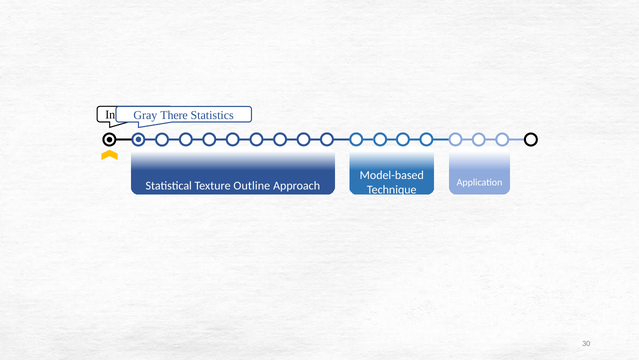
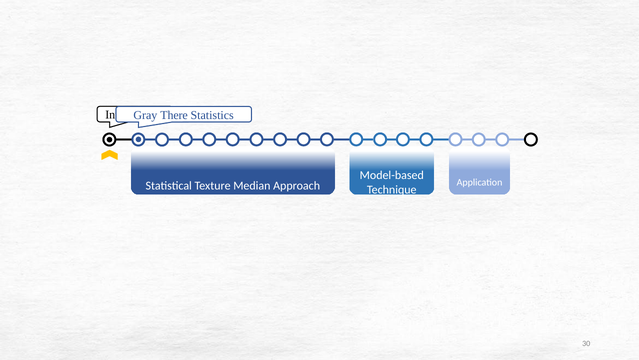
Outline: Outline -> Median (252, 185)
